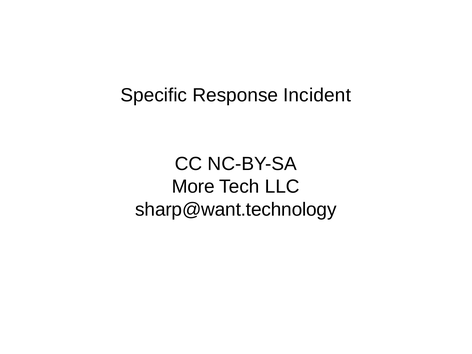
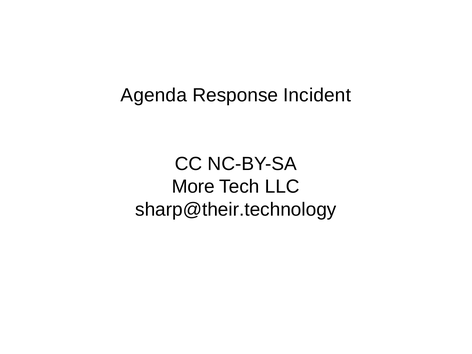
Specific: Specific -> Agenda (154, 95)
sharp@want.technology: sharp@want.technology -> sharp@their.technology (236, 210)
